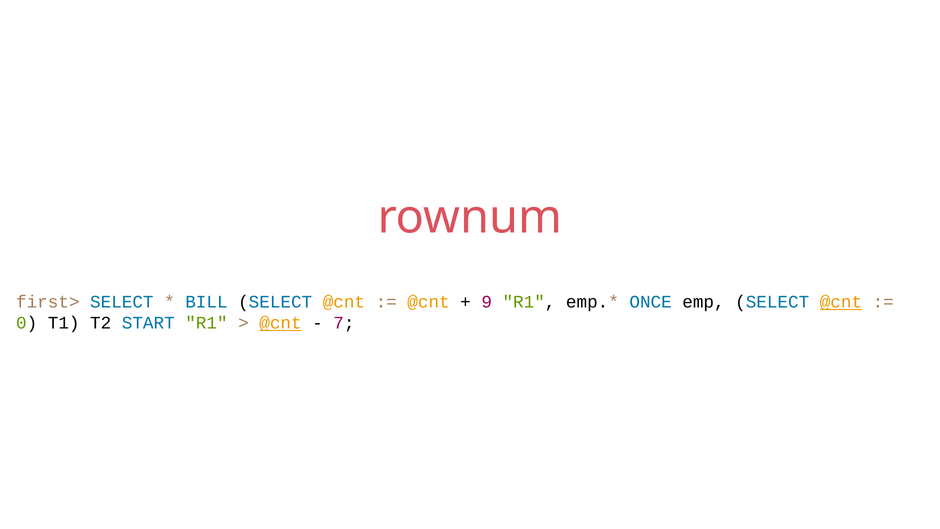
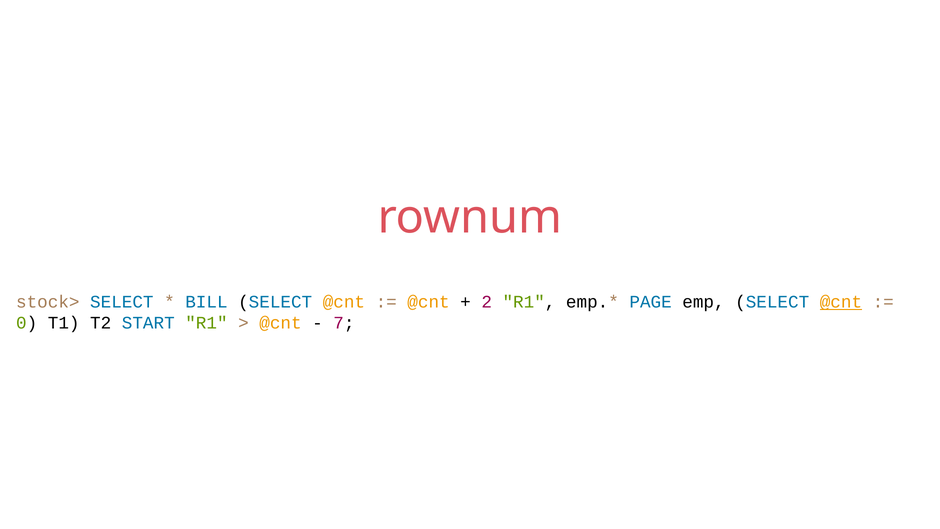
first>: first> -> stock> (48, 302)
9: 9 -> 2 (487, 302)
ONCE: ONCE -> PAGE (651, 302)
@cnt underline: present -> none (280, 323)
